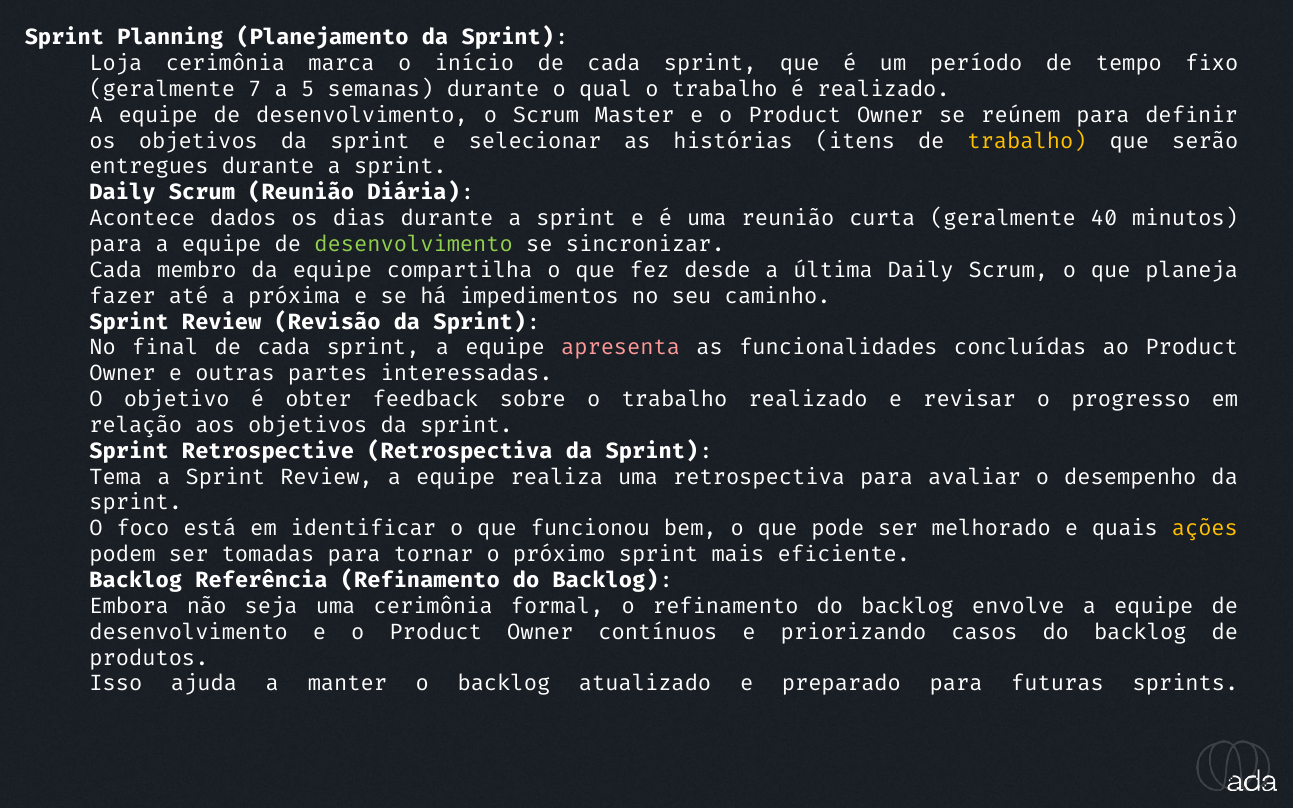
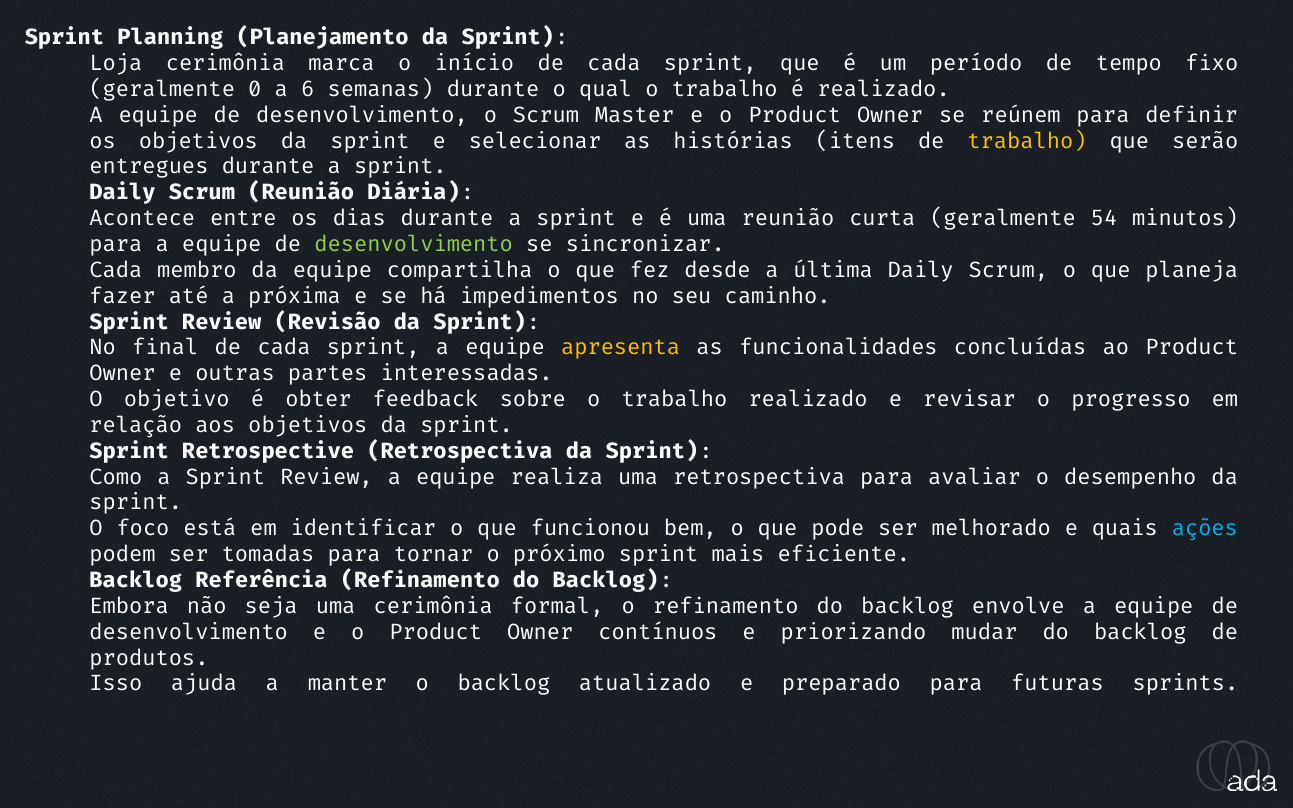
7: 7 -> 0 (255, 89)
5: 5 -> 6 (308, 89)
dados: dados -> entre (243, 219)
40: 40 -> 54 (1104, 219)
apresenta colour: pink -> yellow (621, 348)
Tema: Tema -> Como (116, 477)
ações colour: yellow -> light blue (1205, 529)
casos: casos -> mudar (985, 632)
